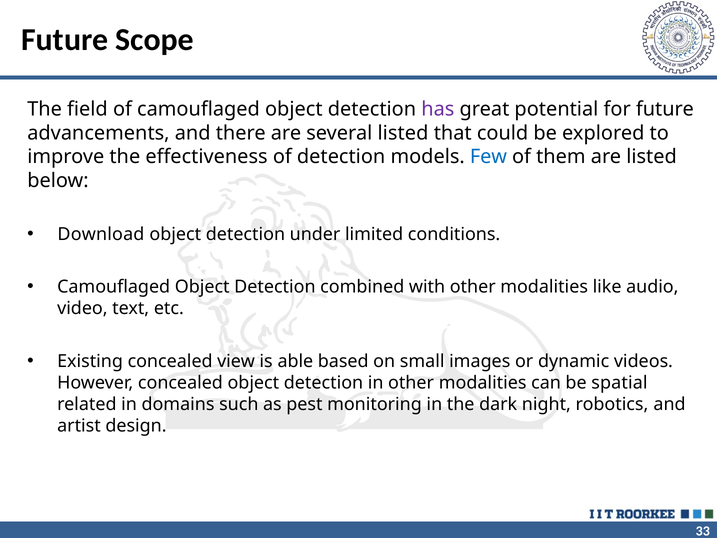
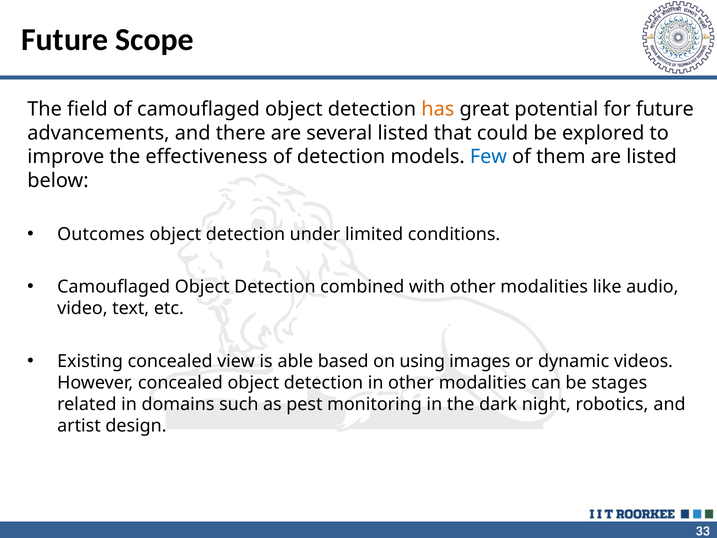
has colour: purple -> orange (438, 109)
Download: Download -> Outcomes (101, 234)
small: small -> using (422, 361)
spatial: spatial -> stages (619, 382)
